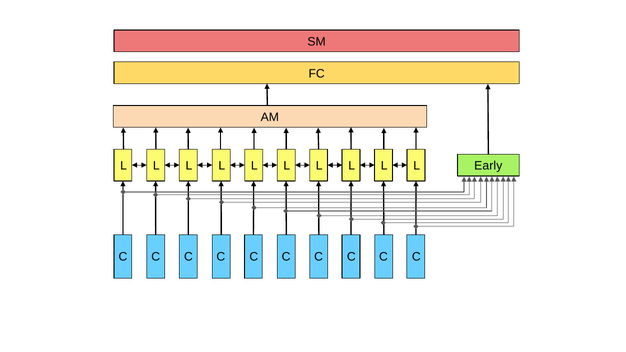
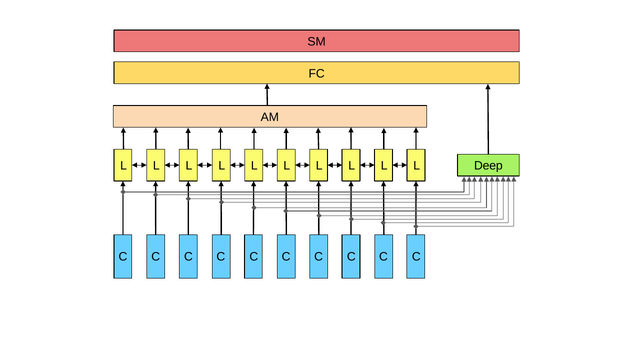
Early: Early -> Deep (488, 166)
